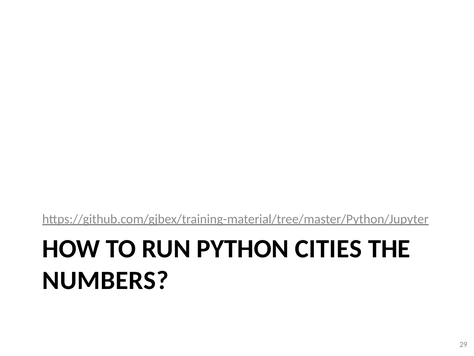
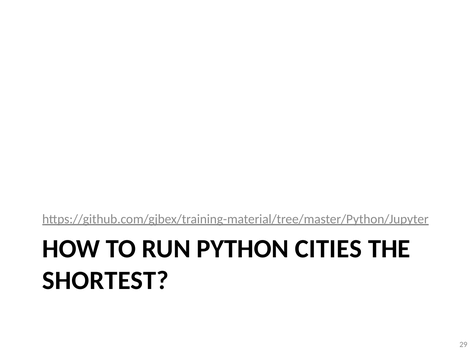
NUMBERS: NUMBERS -> SHORTEST (105, 280)
